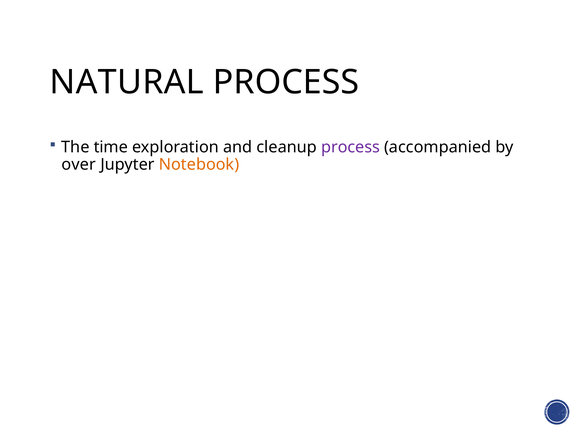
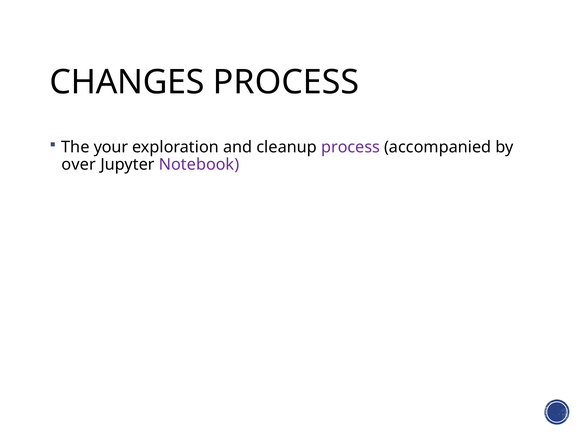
NATURAL: NATURAL -> CHANGES (127, 82)
time: time -> your (111, 147)
Notebook colour: orange -> purple (199, 165)
